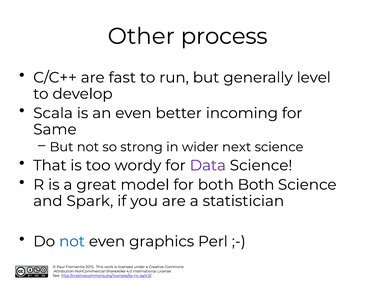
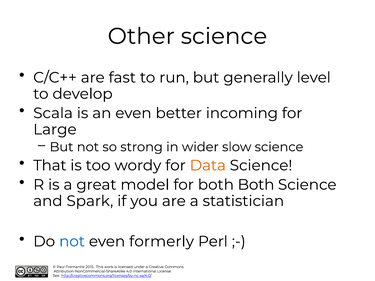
Other process: process -> science (224, 36)
Same: Same -> Large (55, 130)
next: next -> slow (237, 147)
Data colour: purple -> orange (208, 166)
graphics: graphics -> formerly (162, 242)
